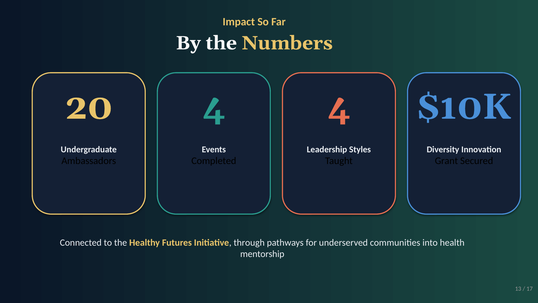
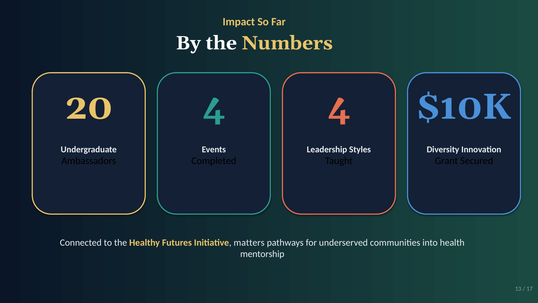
through: through -> matters (249, 242)
